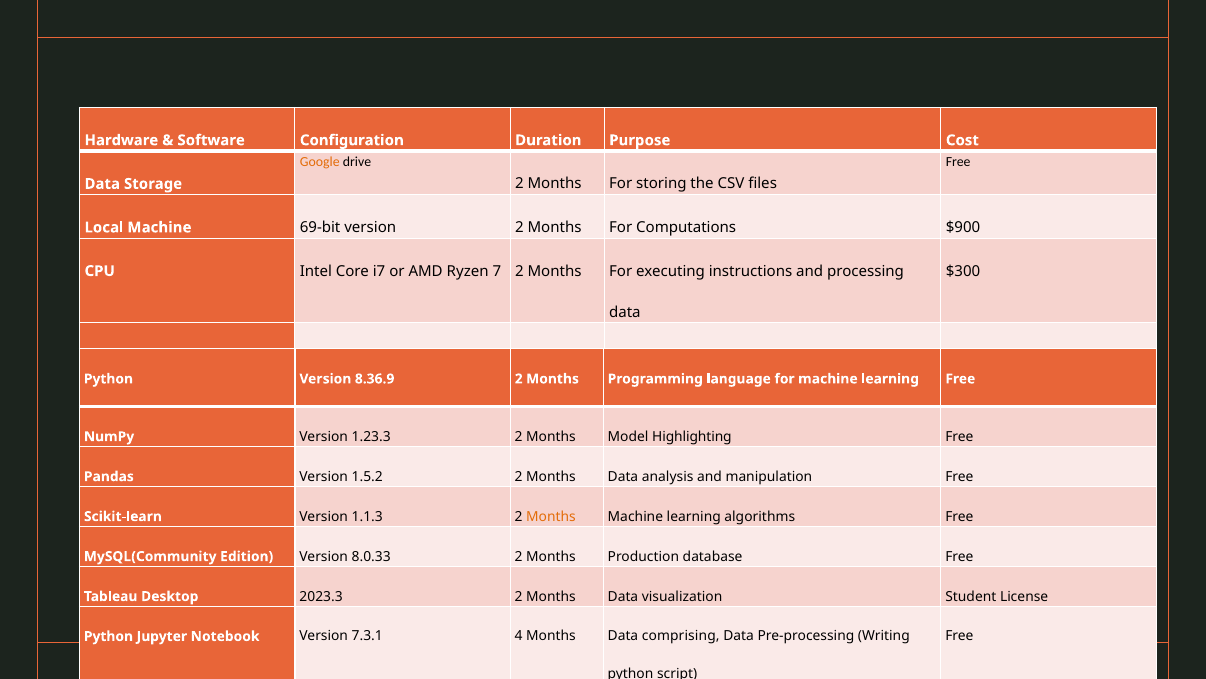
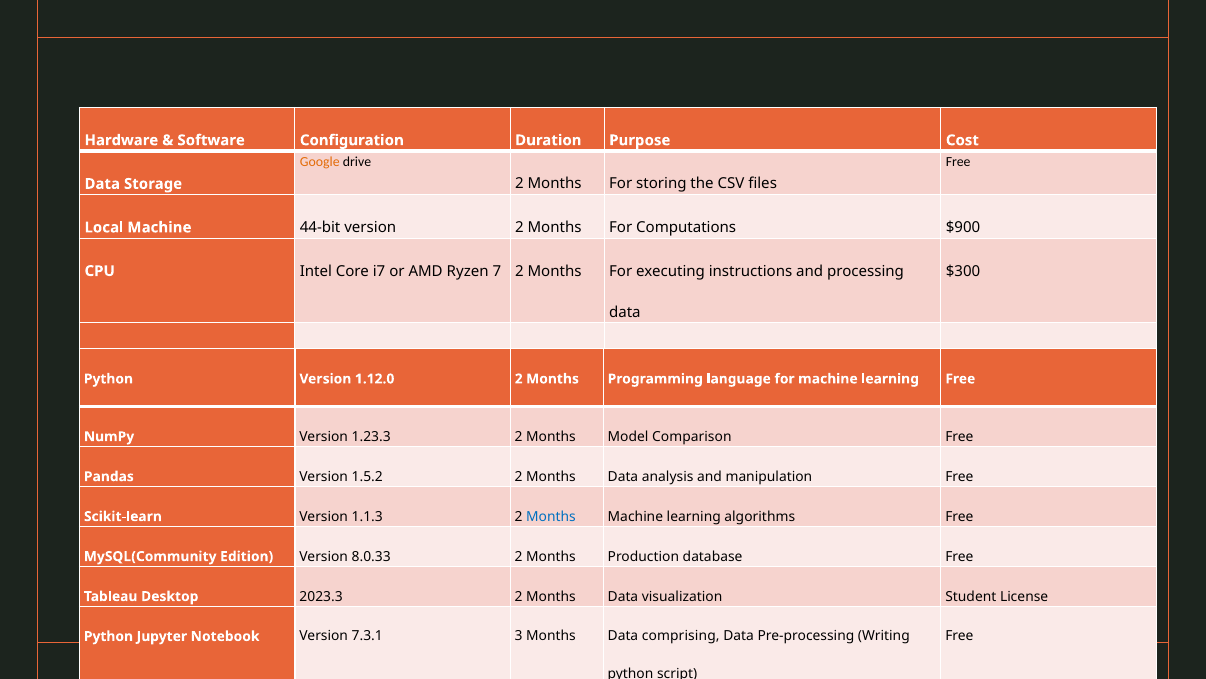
69-bit: 69-bit -> 44-bit (320, 227)
8.36.9: 8.36.9 -> 1.12.0 (375, 379)
Highlighting: Highlighting -> Comparison (692, 436)
Months colour: orange -> blue (551, 516)
4: 4 -> 3 (519, 636)
